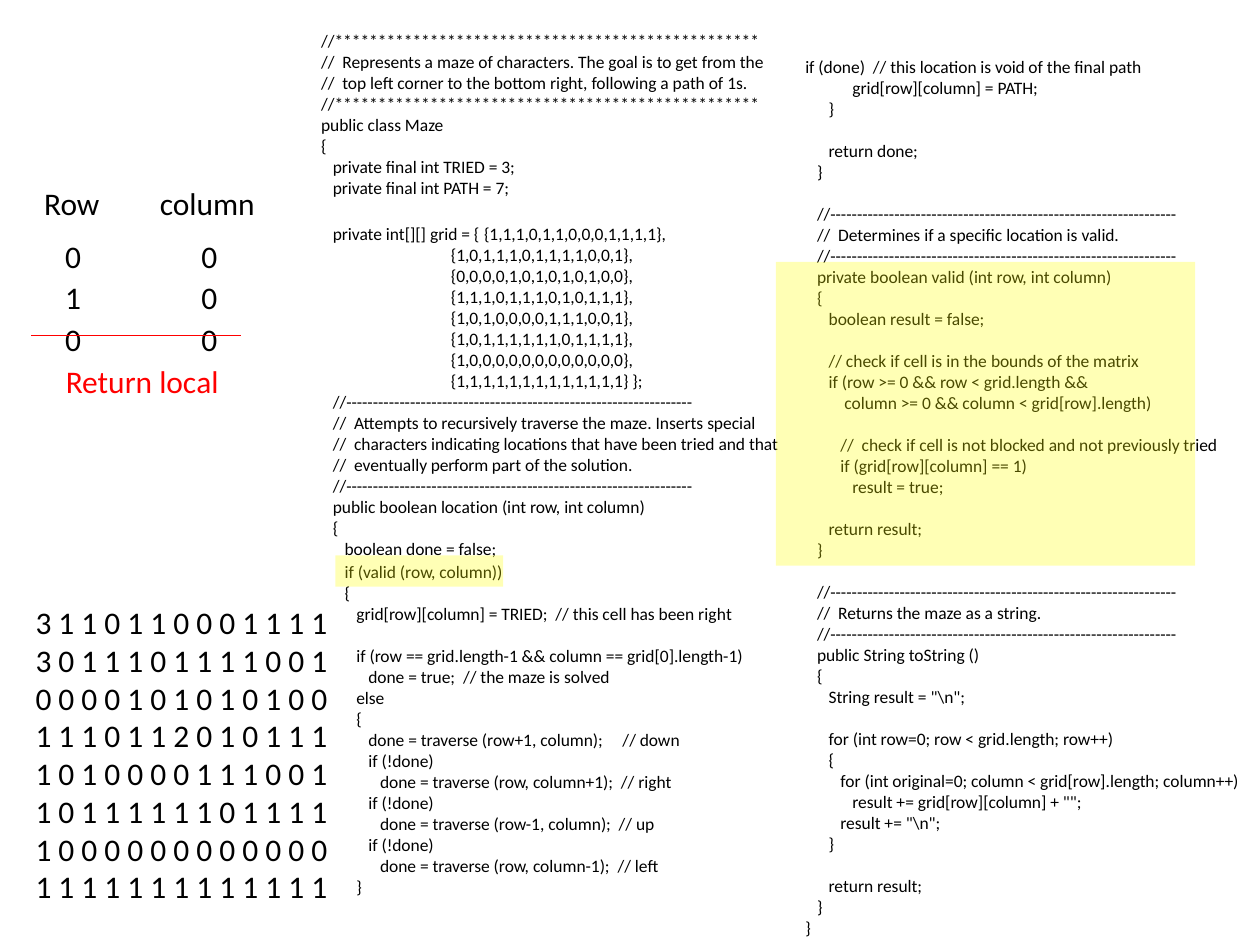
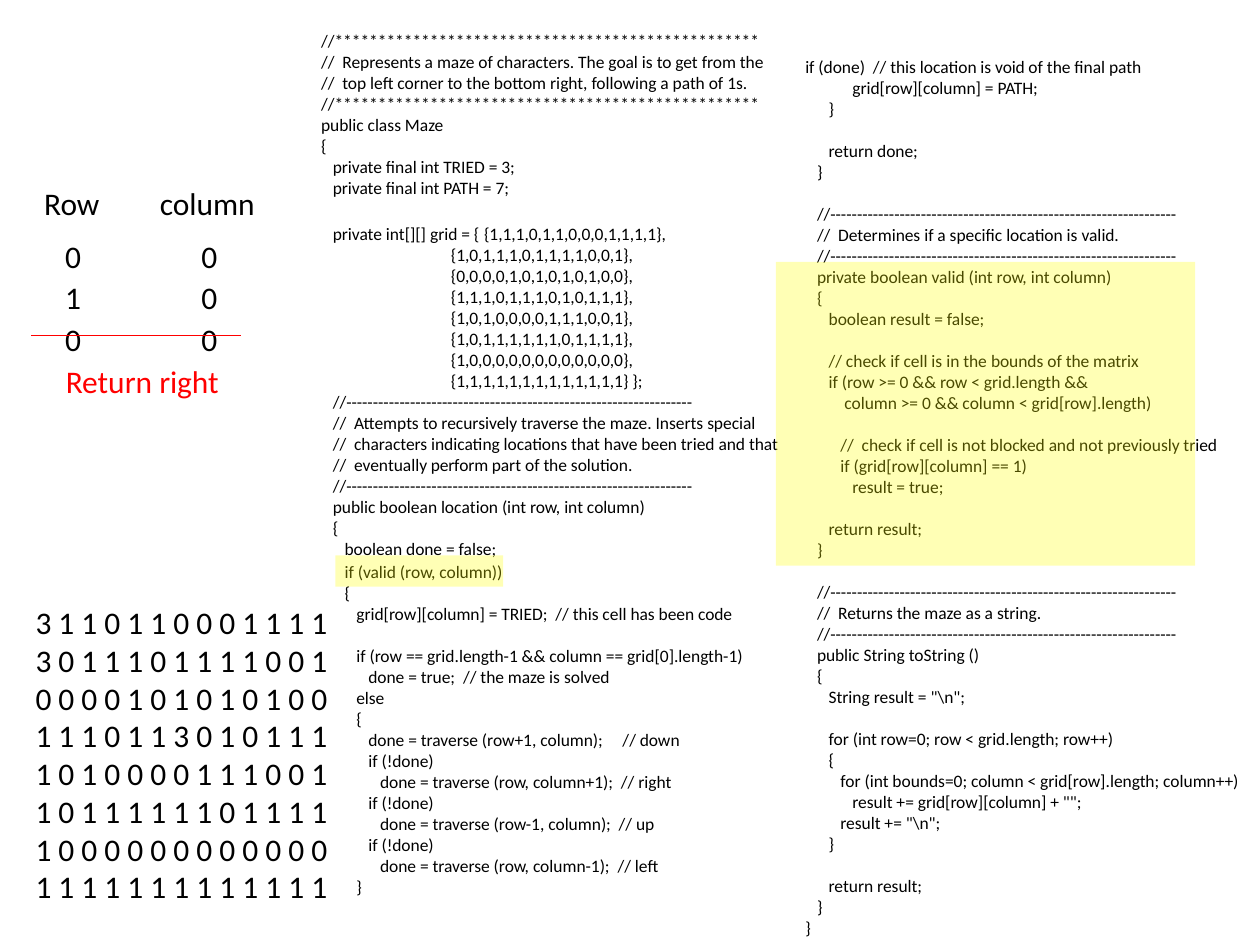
Return local: local -> right (189, 384)
been right: right -> code (715, 615)
0 1 1 2: 2 -> 3 (181, 738)
original=0: original=0 -> bounds=0 (930, 782)
